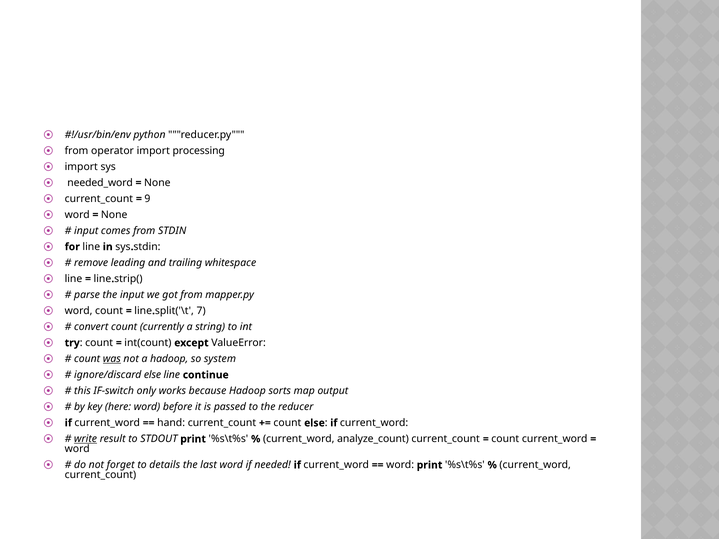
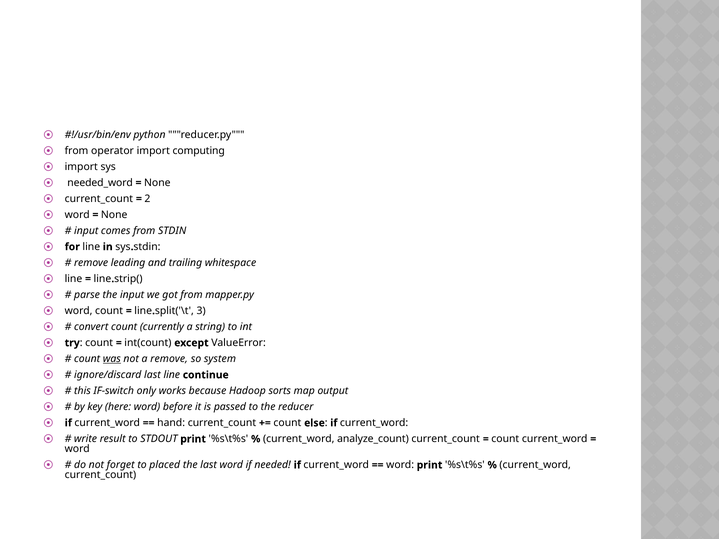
processing: processing -> computing (199, 151)
9: 9 -> 2 (147, 199)
7: 7 -> 3 (201, 311)
a hadoop: hadoop -> remove (169, 359)
ignore/discard else: else -> last (152, 375)
write underline: present -> none (86, 439)
details: details -> placed (165, 465)
